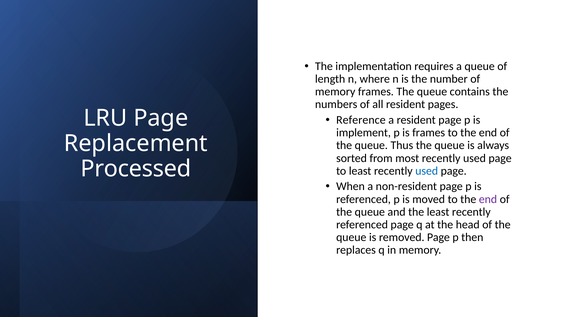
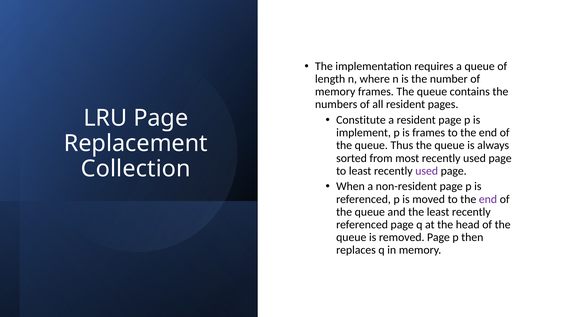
Reference: Reference -> Constitute (361, 120)
Processed: Processed -> Collection (136, 169)
used colour: blue -> purple (427, 171)
